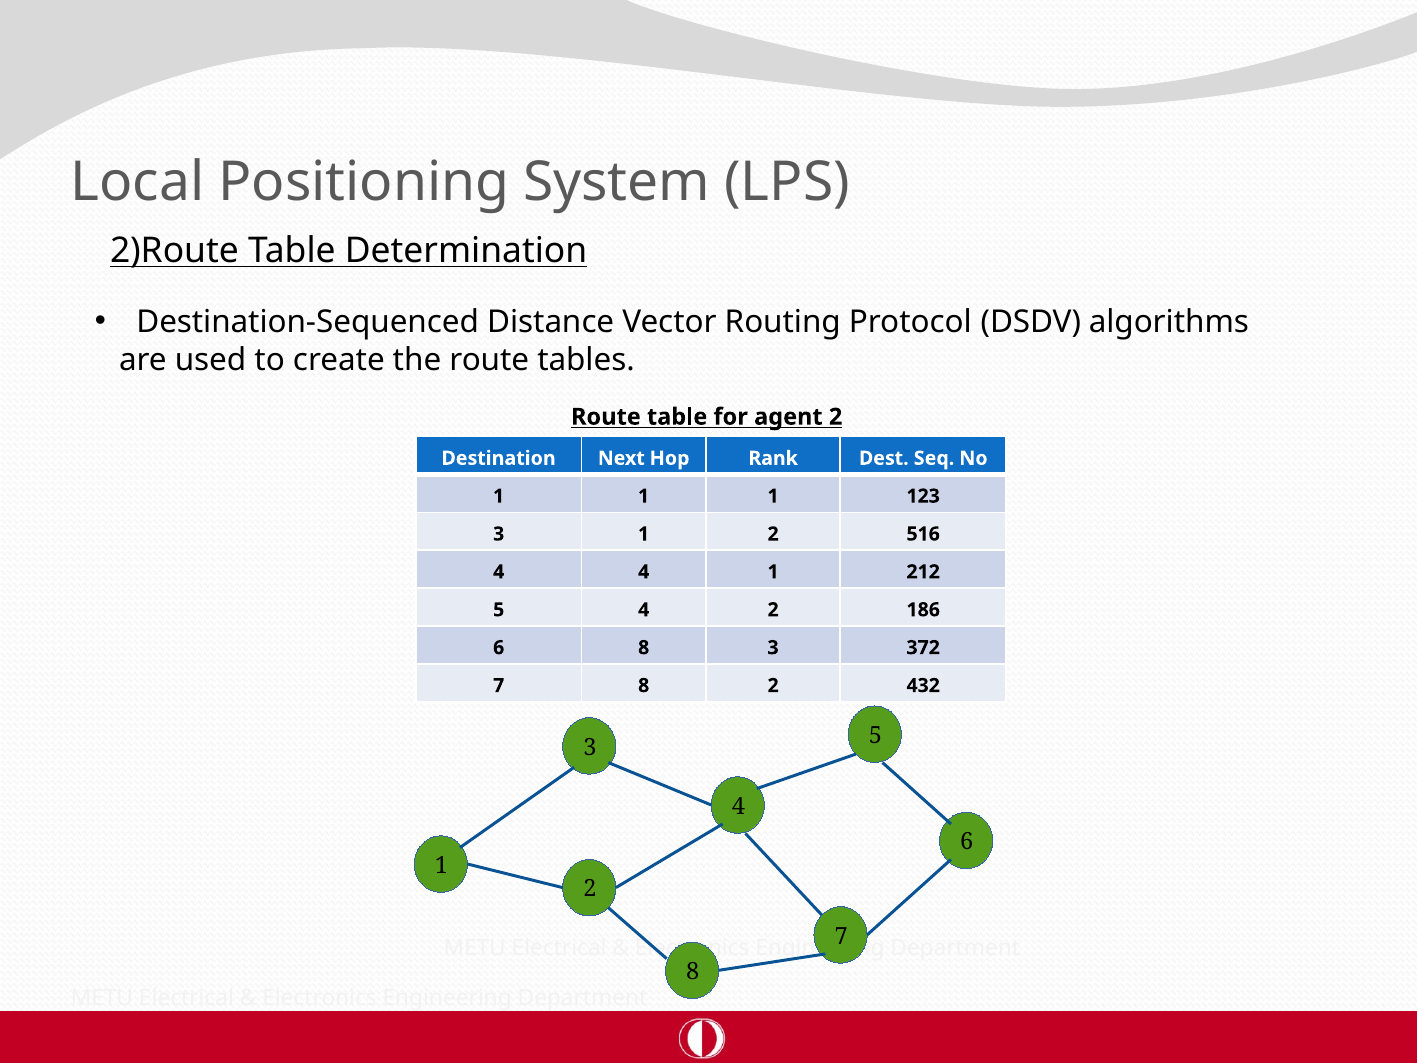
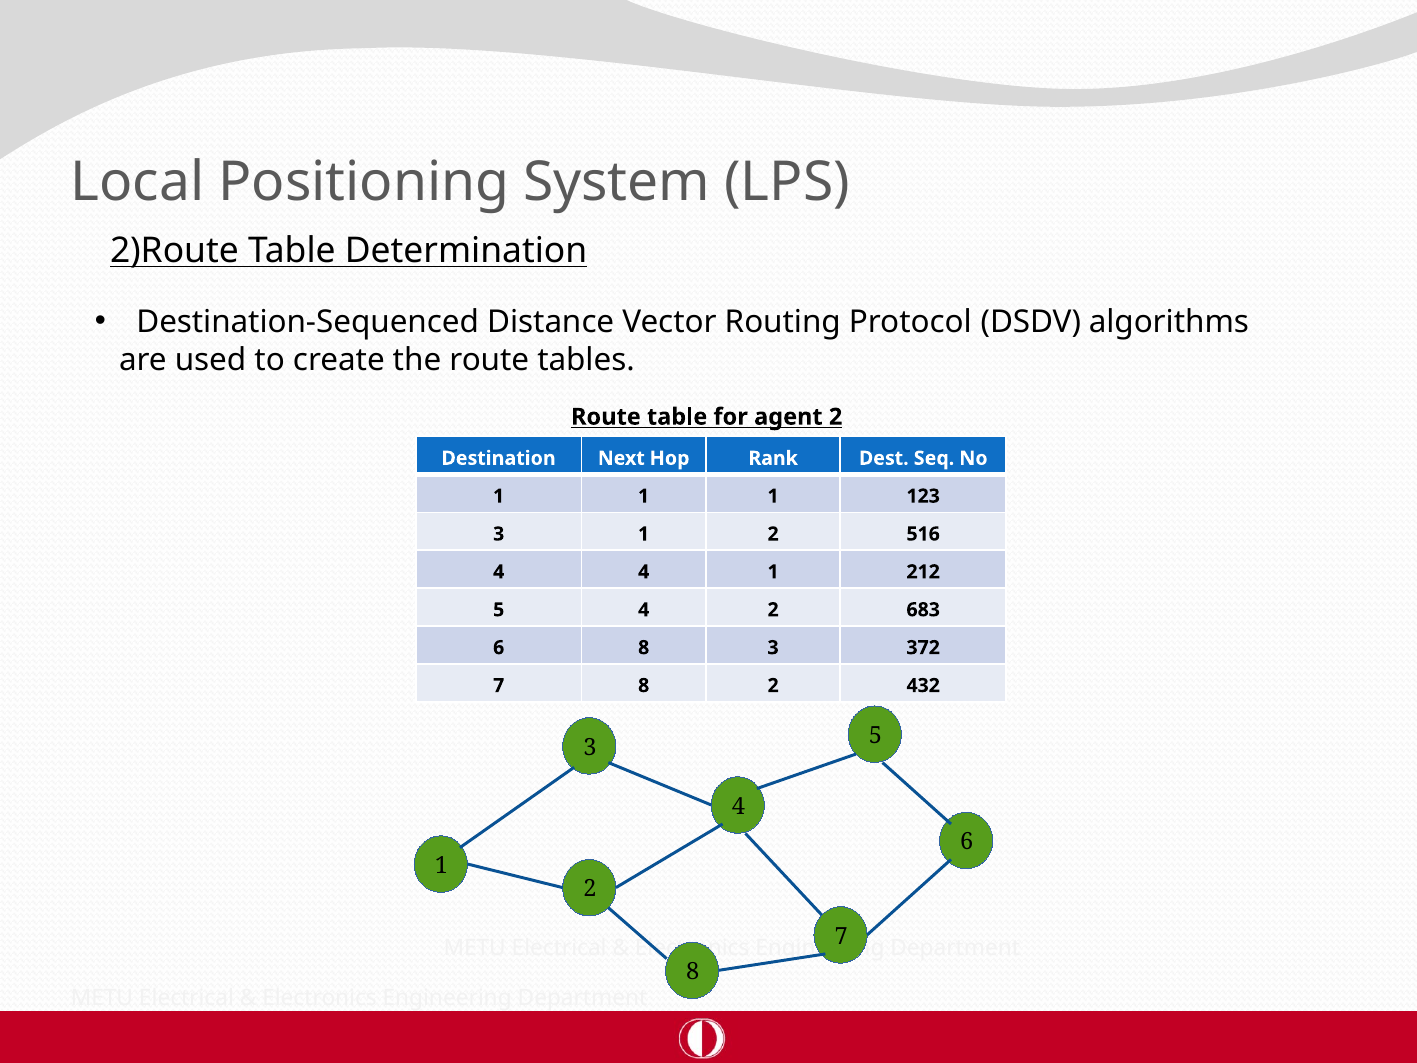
186: 186 -> 683 (923, 610)
